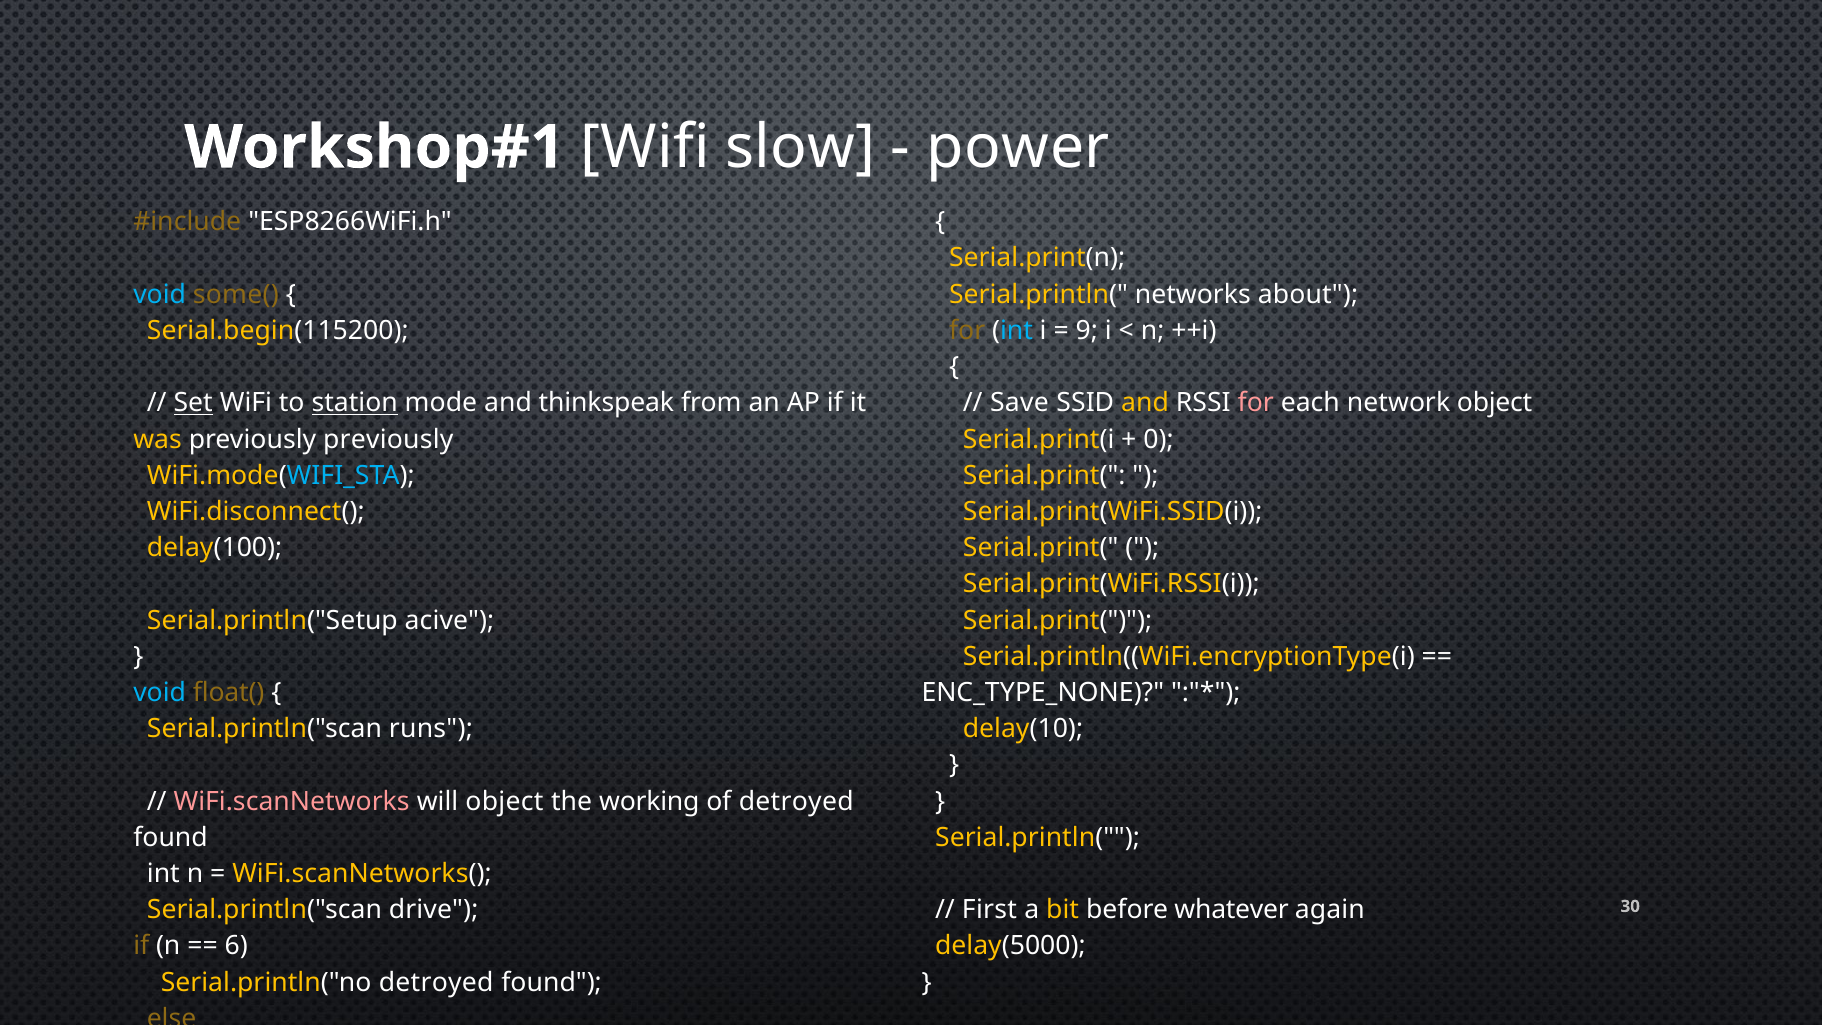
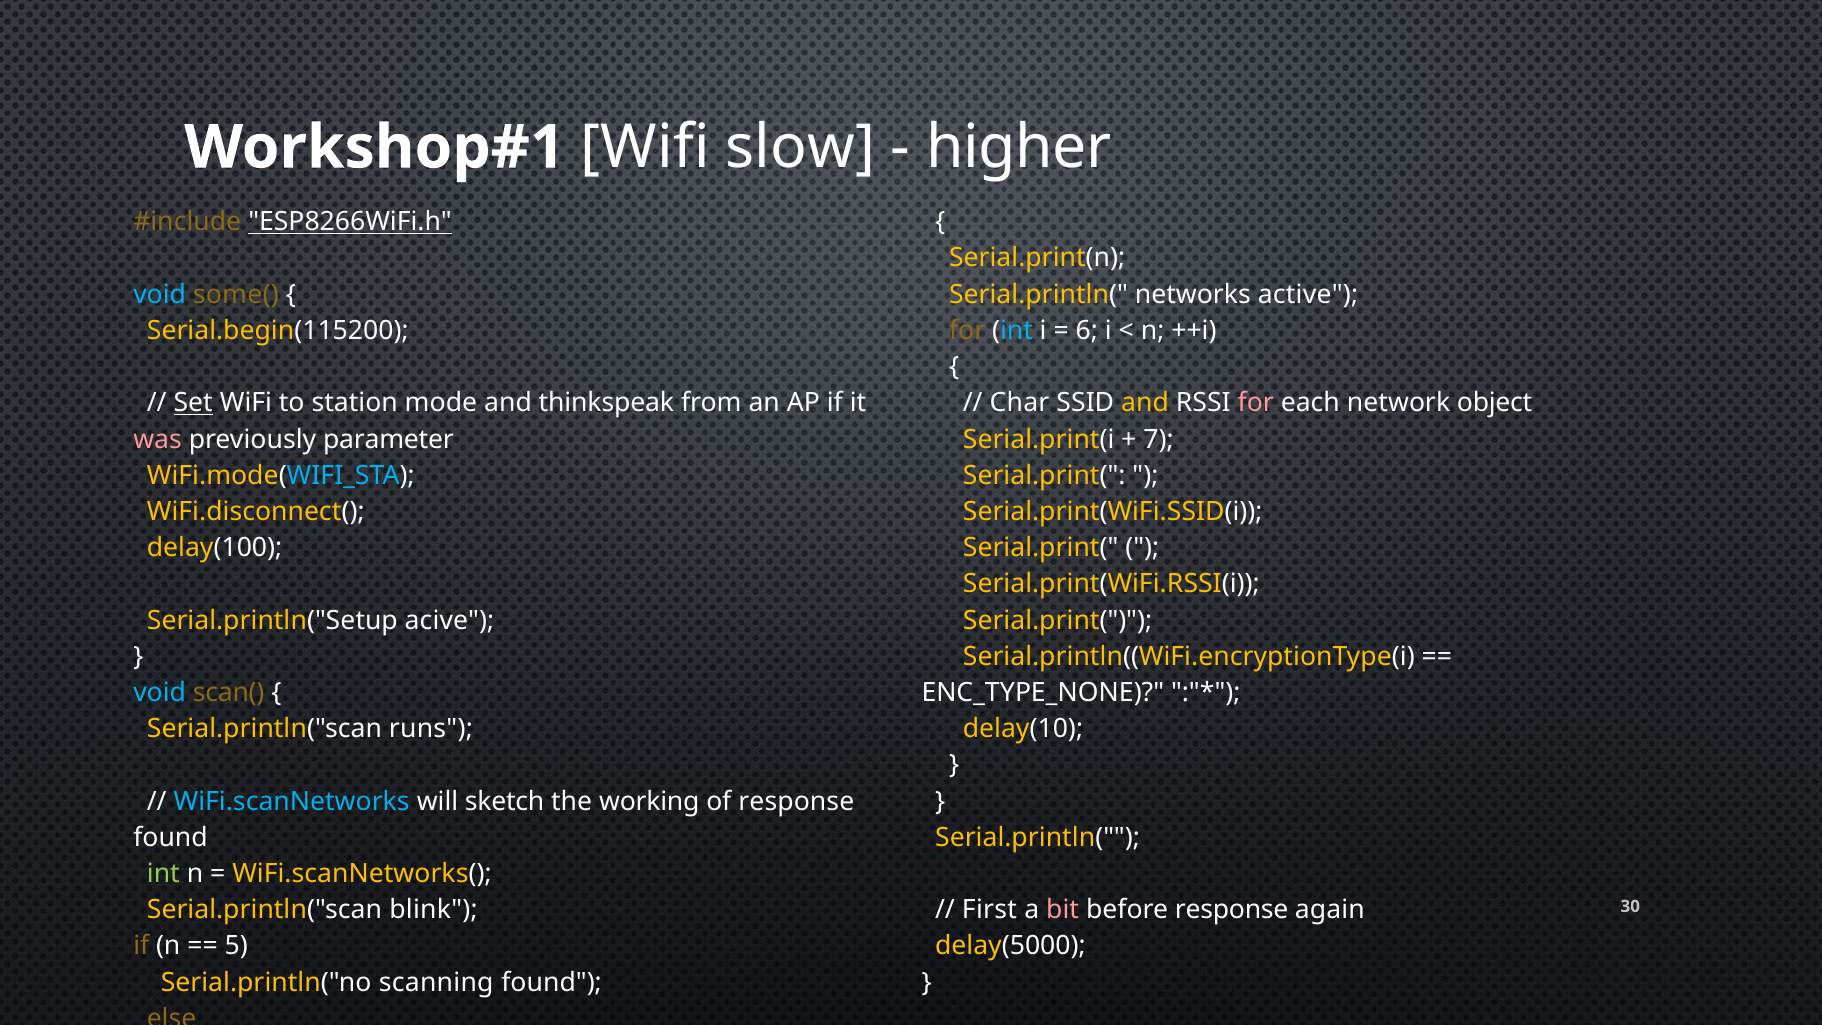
power: power -> higher (1019, 147)
ESP8266WiFi.h underline: none -> present (350, 222)
about: about -> active (1308, 294)
9: 9 -> 6 (1087, 331)
station underline: present -> none (355, 403)
Save: Save -> Char (1020, 403)
was colour: yellow -> pink (158, 439)
previously previously: previously -> parameter (388, 439)
0: 0 -> 7 (1159, 439)
float(: float( -> scan( (229, 693)
WiFi.scanNetworks colour: pink -> light blue (292, 801)
will object: object -> sketch (505, 801)
of detroyed: detroyed -> response (796, 801)
int colour: white -> light green (163, 874)
drive: drive -> blink (434, 910)
bit colour: yellow -> pink (1063, 910)
before whatever: whatever -> response (1232, 910)
6: 6 -> 5 (236, 946)
Serial.println("no detroyed: detroyed -> scanning (436, 982)
